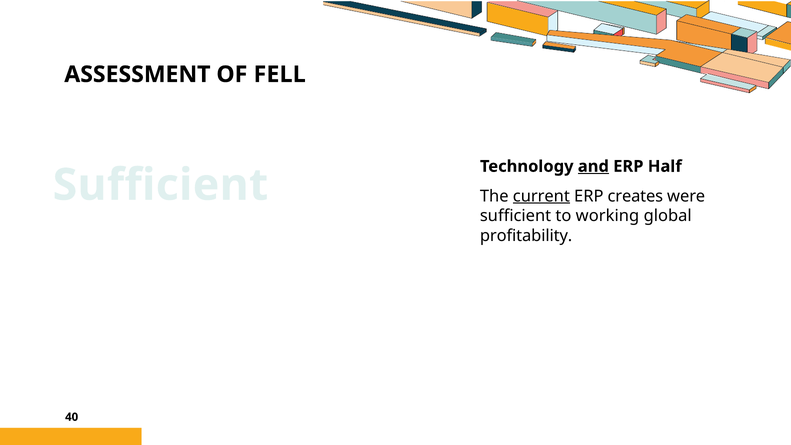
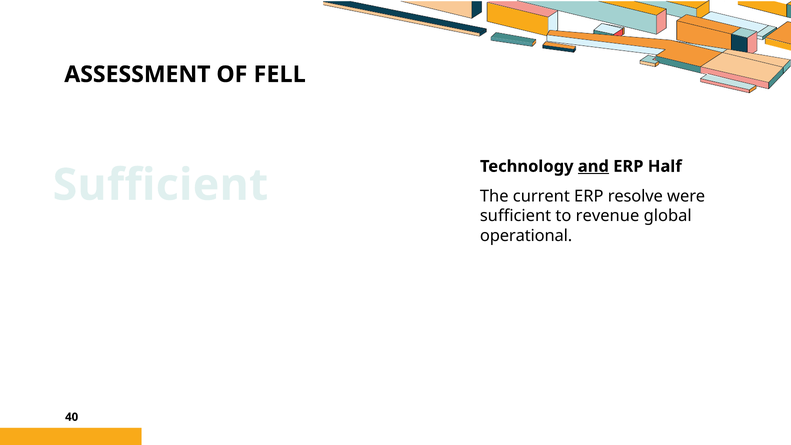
current underline: present -> none (541, 196)
creates: creates -> resolve (635, 196)
working: working -> revenue (608, 216)
profitability: profitability -> operational (526, 236)
